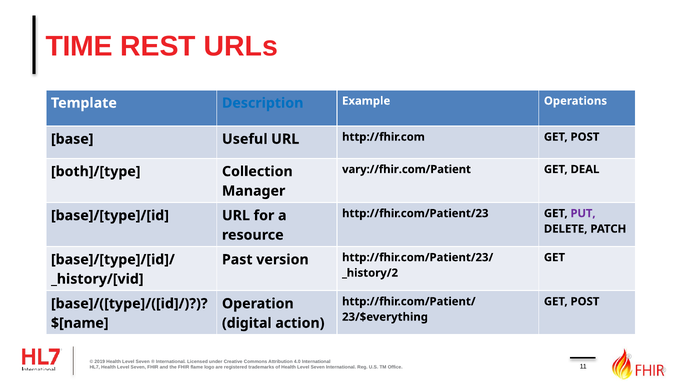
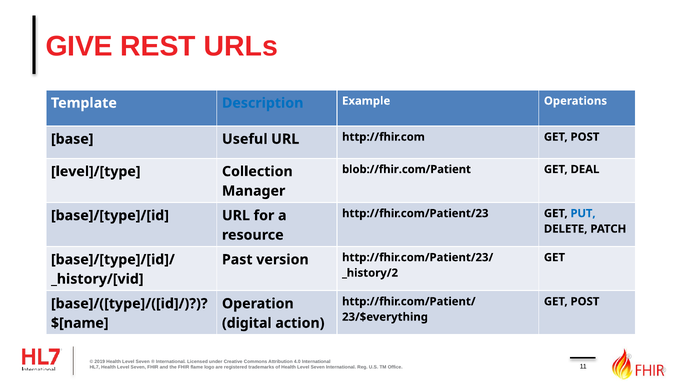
TIME: TIME -> GIVE (79, 47)
vary://fhir.com/Patient: vary://fhir.com/Patient -> blob://fhir.com/Patient (407, 169)
both]/[type: both]/[type -> level]/[type (96, 172)
PUT colour: purple -> blue (583, 214)
